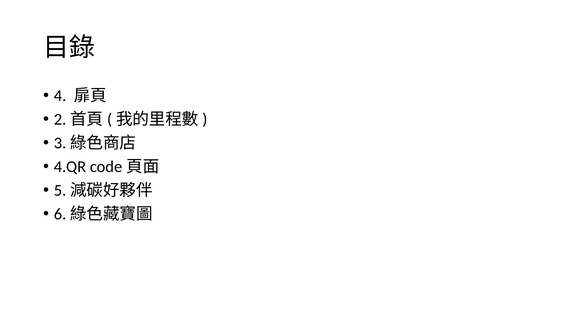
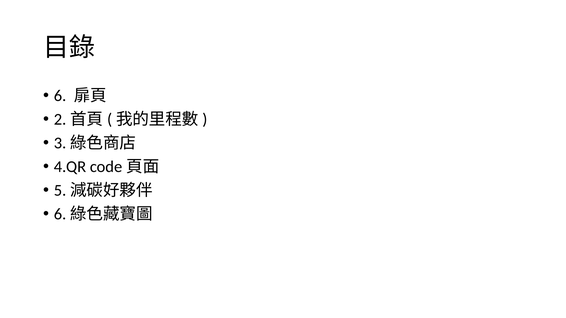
4: 4 -> 6 (60, 96)
